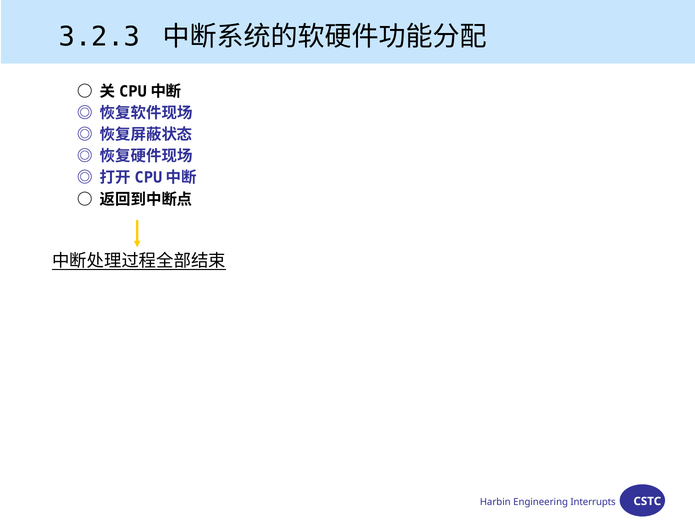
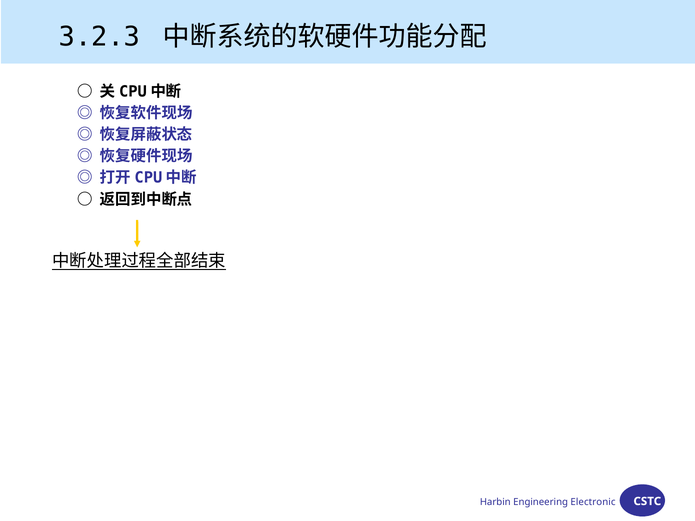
Interrupts: Interrupts -> Electronic (593, 502)
